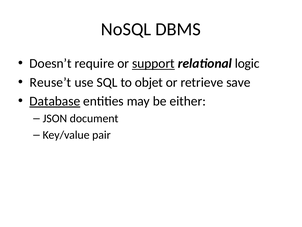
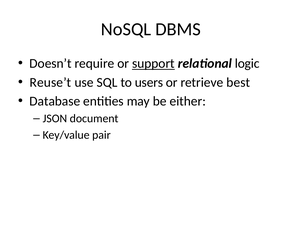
objet: objet -> users (149, 82)
save: save -> best (238, 82)
Database underline: present -> none (55, 101)
